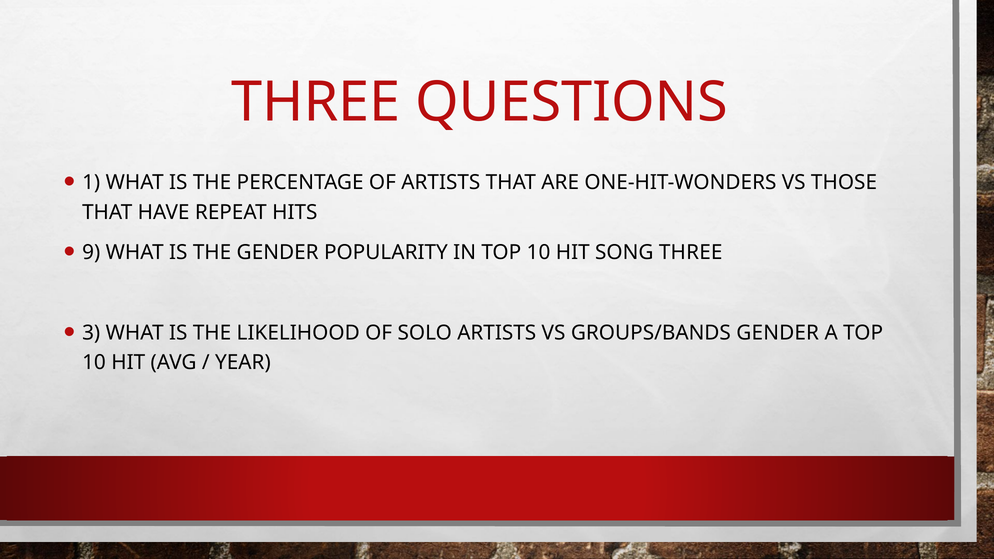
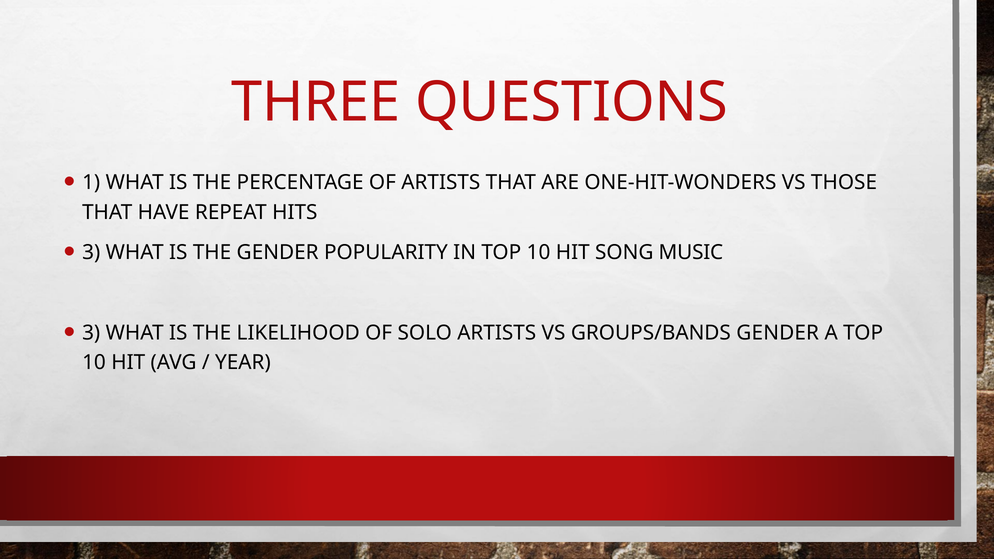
9: 9 -> 3 (91, 252)
SONG THREE: THREE -> MUSIC (691, 252)
